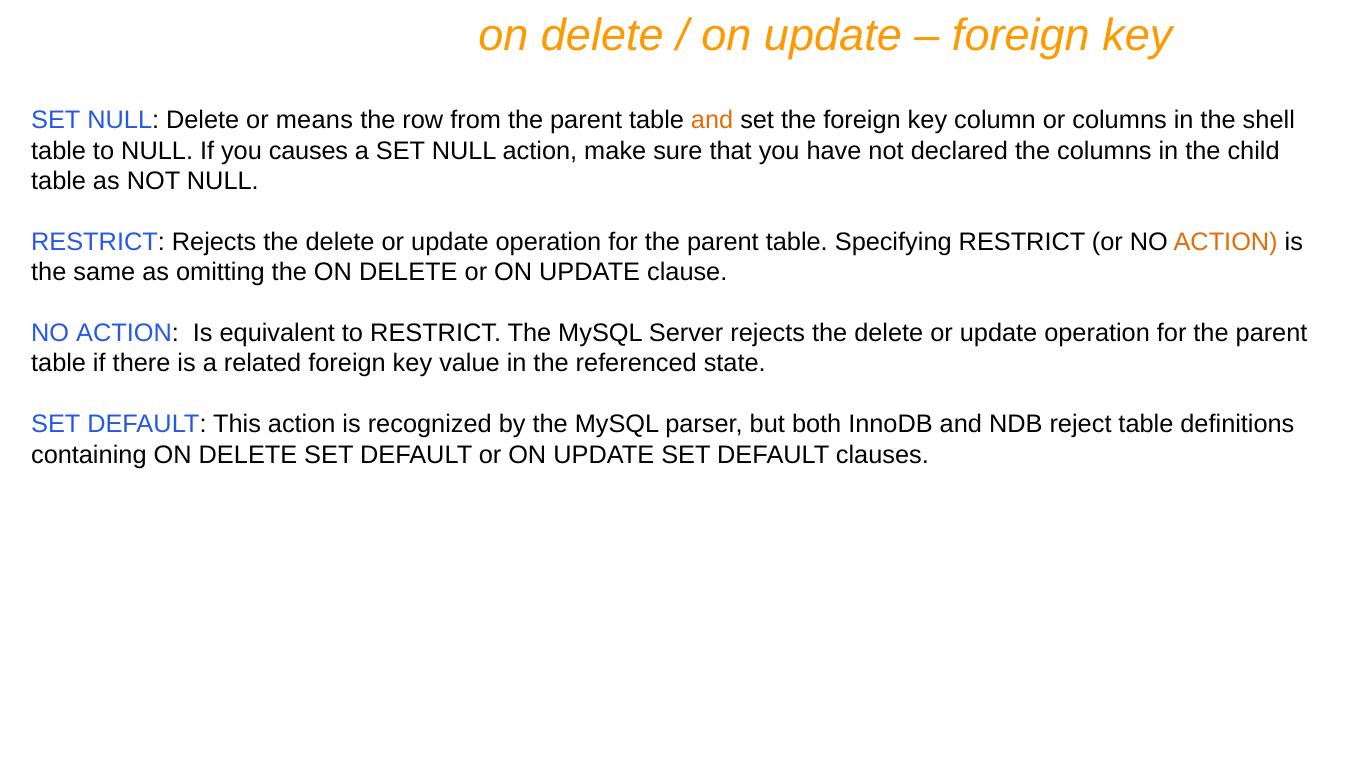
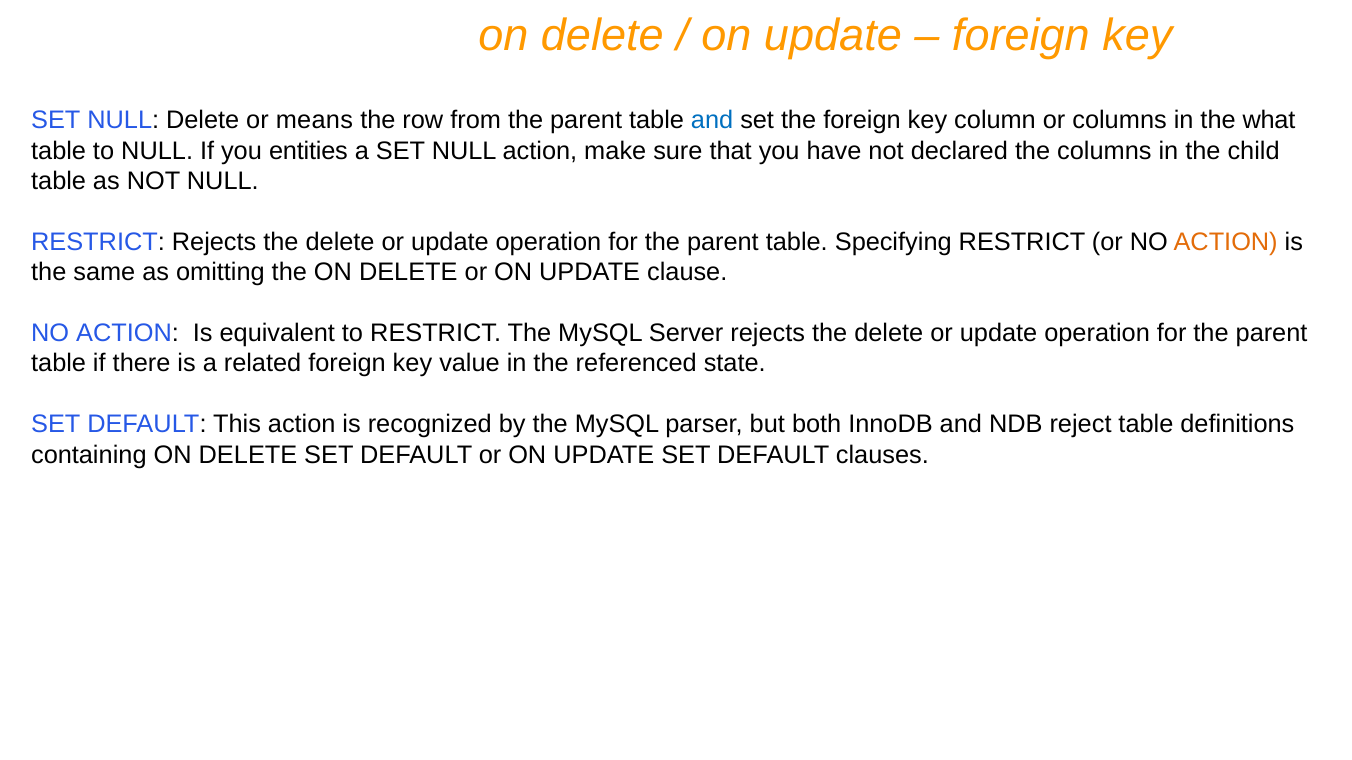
and colour: orange -> blue (712, 120)
shell: shell -> what (1269, 120)
causes: causes -> entities (308, 151)
